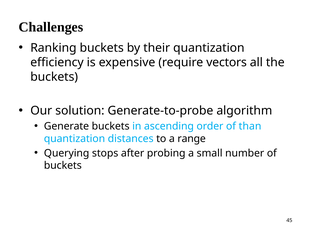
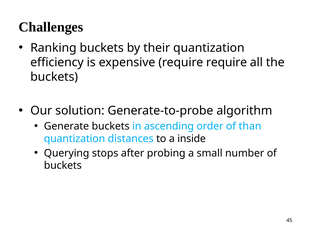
require vectors: vectors -> require (227, 62)
range: range -> inside (192, 139)
